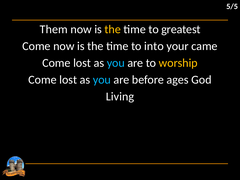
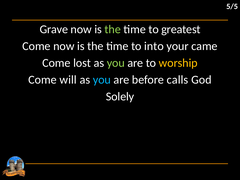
Them: Them -> Grave (54, 29)
the colour: yellow -> light green (113, 29)
you colour: light blue -> light green (116, 63)
lost: lost -> will (68, 80)
ages: ages -> calls (178, 80)
Living: Living -> Solely (120, 97)
